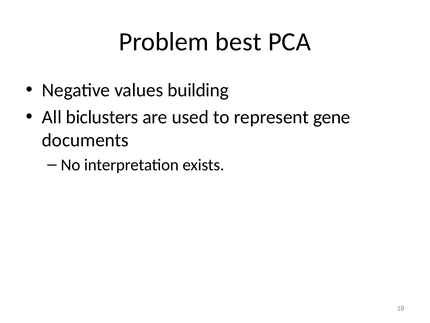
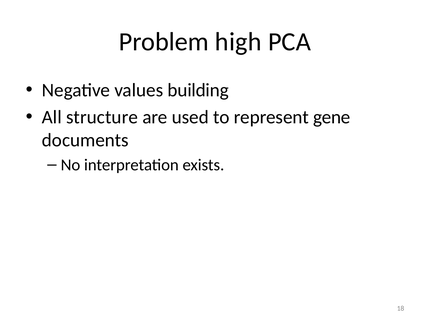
best: best -> high (238, 42)
biclusters: biclusters -> structure (102, 117)
